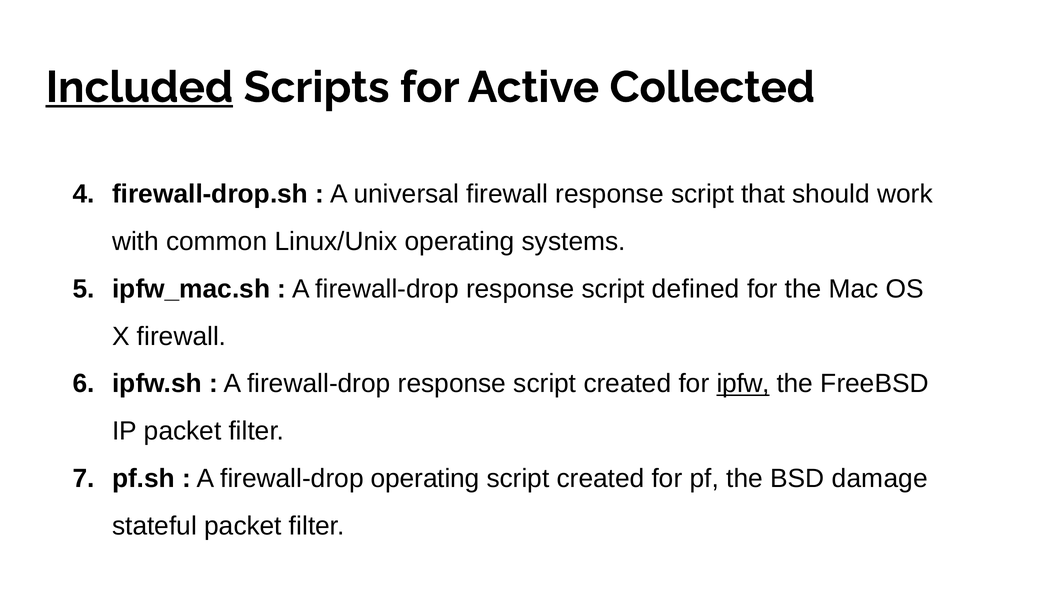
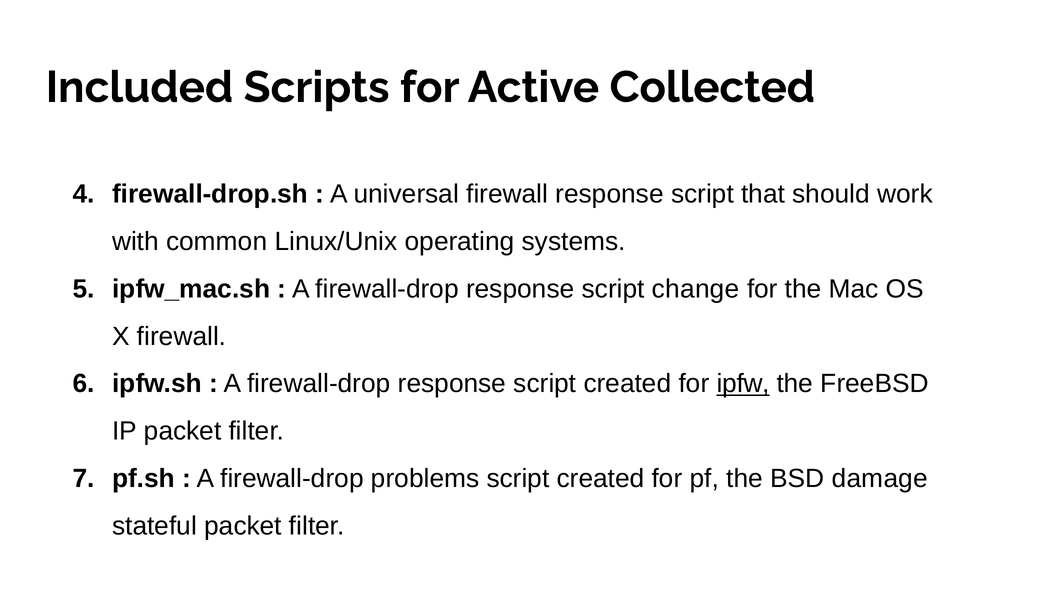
Included underline: present -> none (139, 87)
defined: defined -> change (696, 289)
firewall-drop operating: operating -> problems (425, 479)
